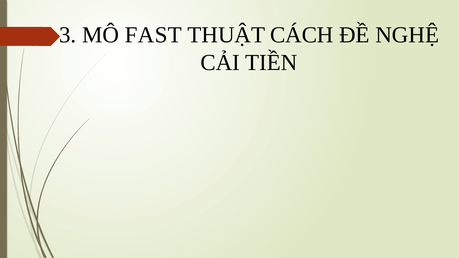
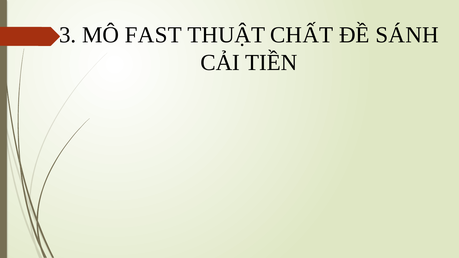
CÁCH: CÁCH -> CHẤT (302, 35)
NGHỆ: NGHỆ -> SÁNH (407, 35)
